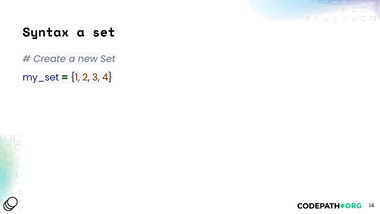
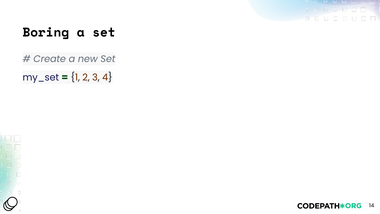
Syntax: Syntax -> Boring (46, 32)
